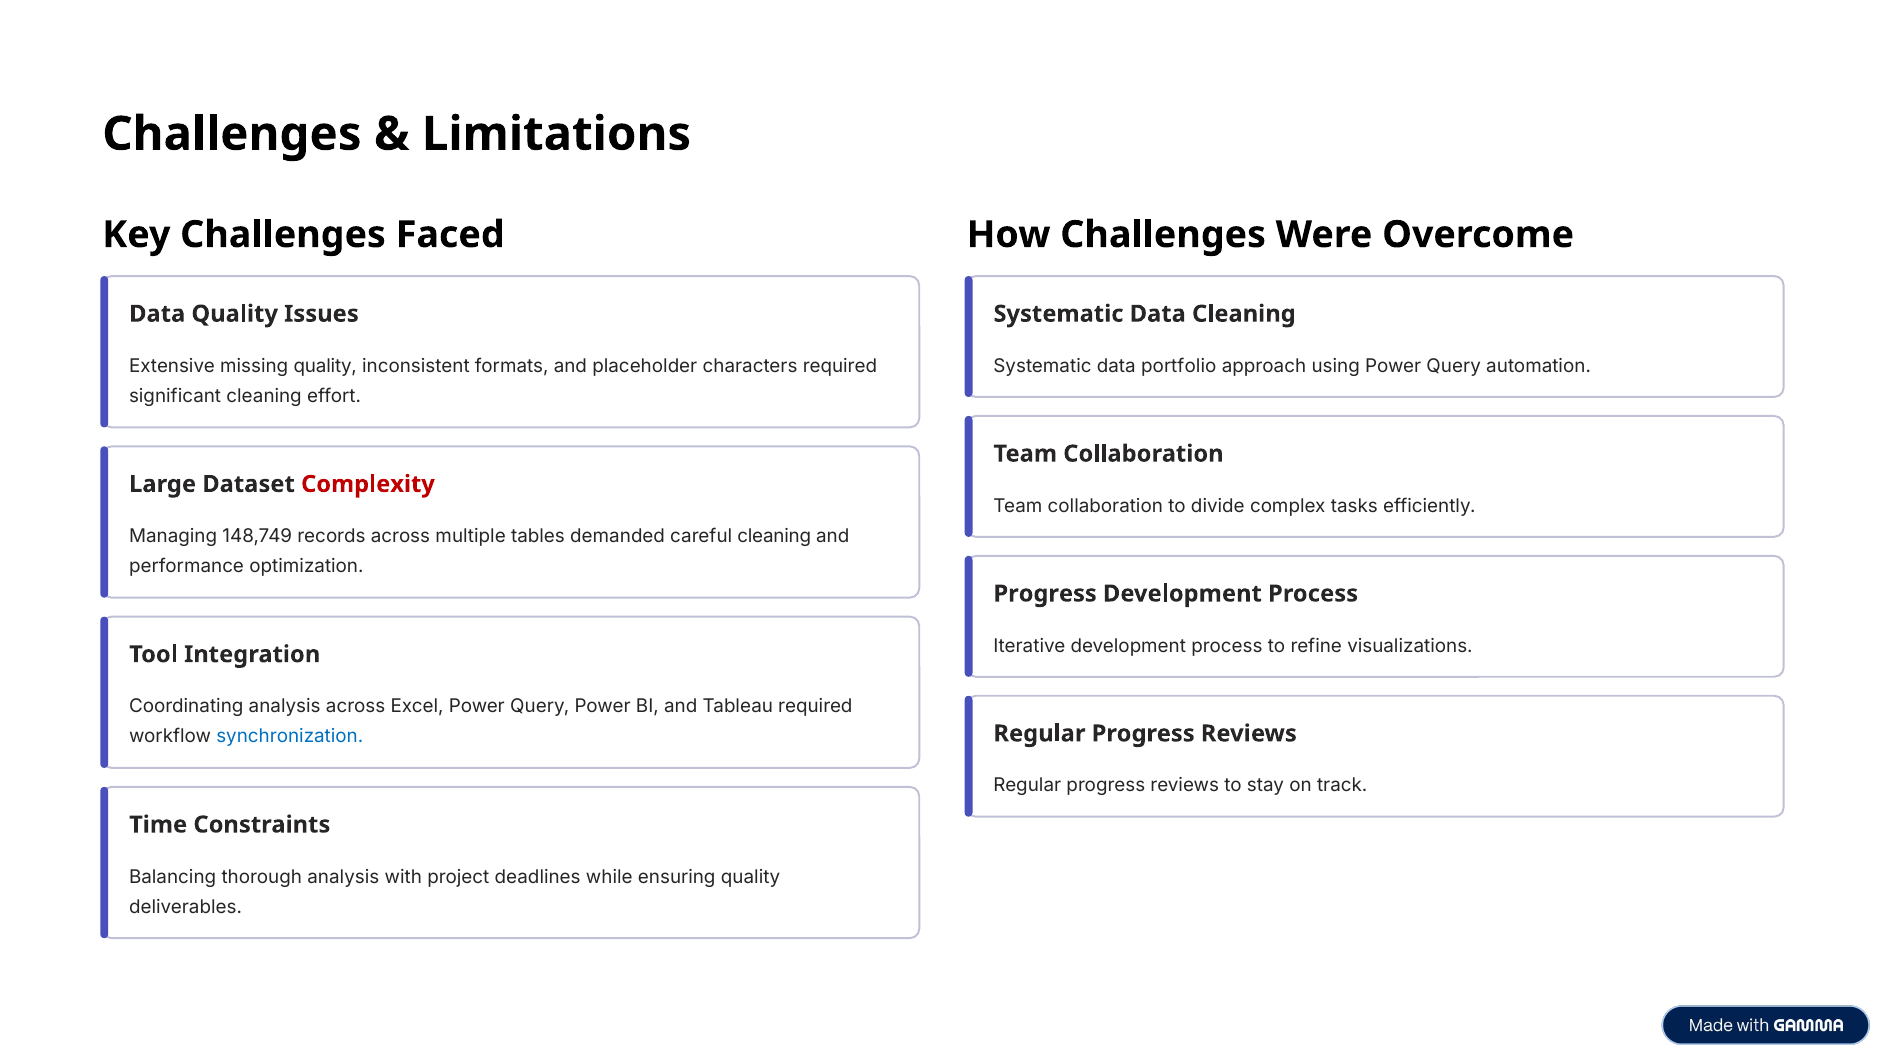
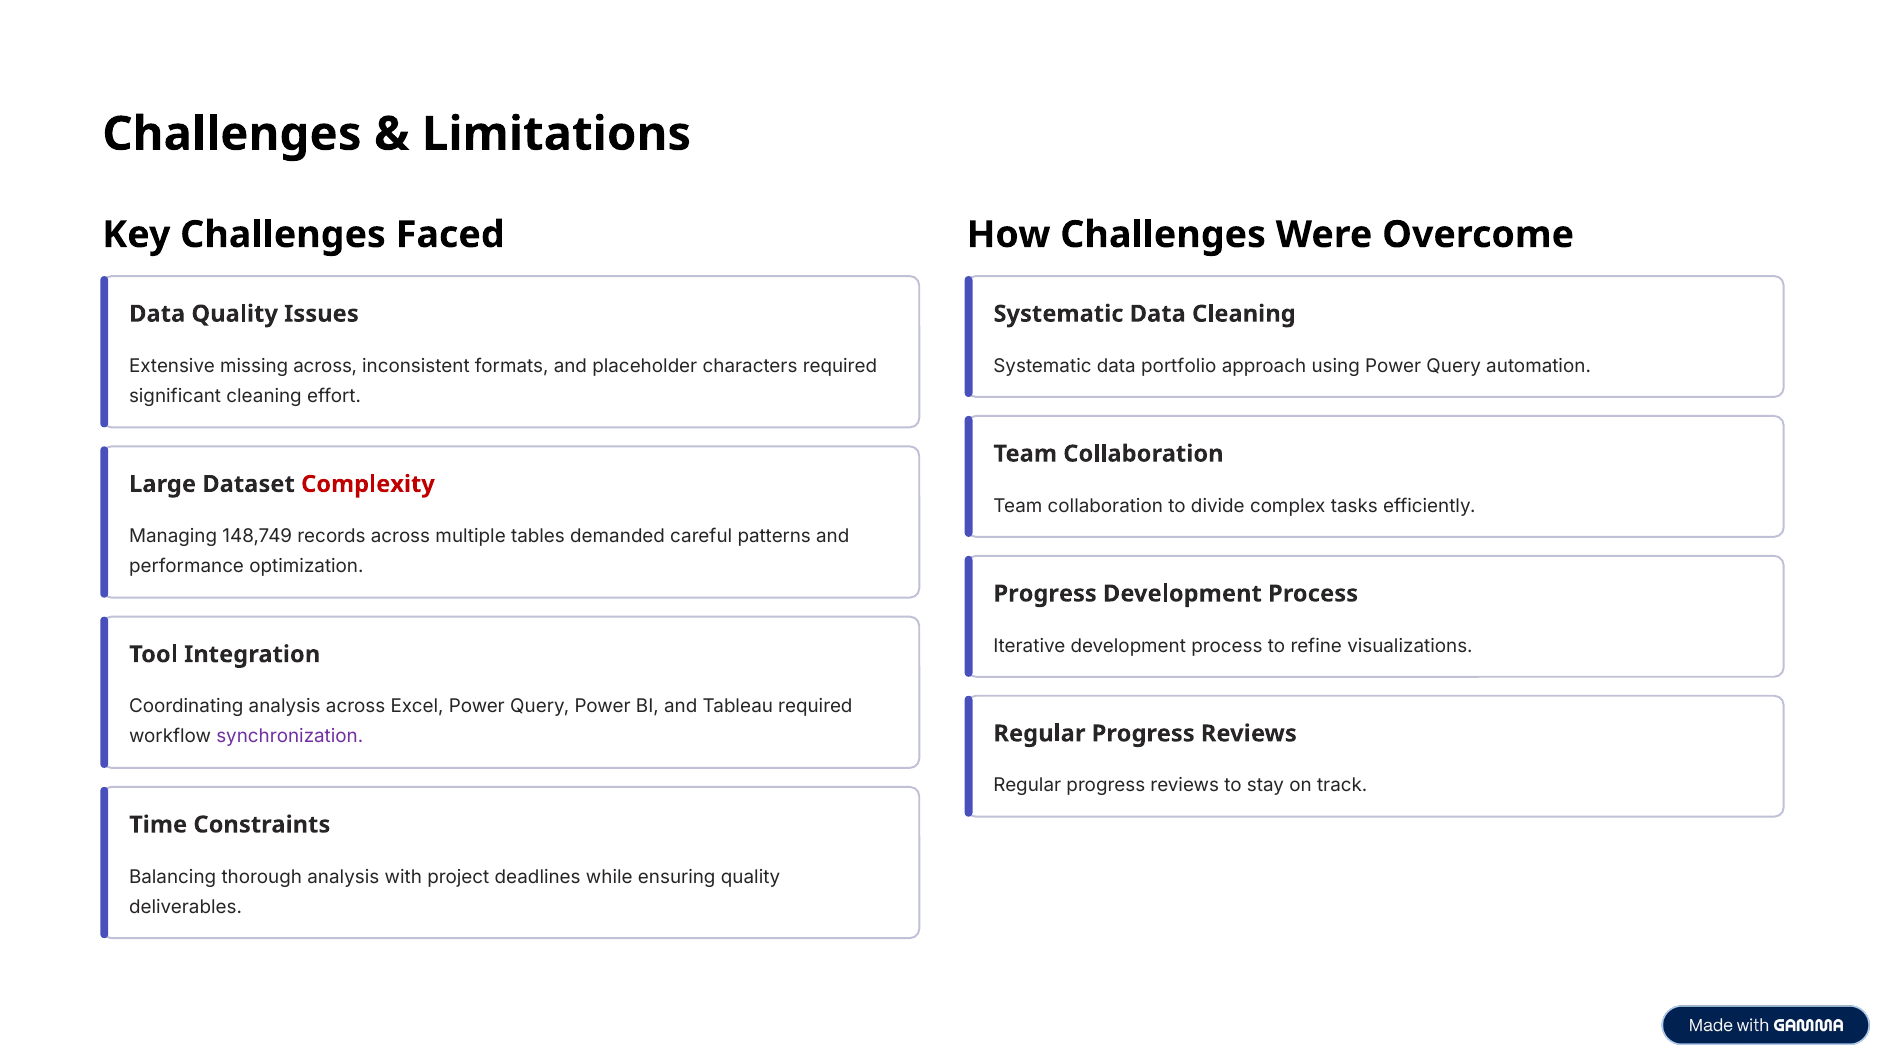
missing quality: quality -> across (325, 366)
careful cleaning: cleaning -> patterns (774, 536)
synchronization colour: blue -> purple (290, 737)
